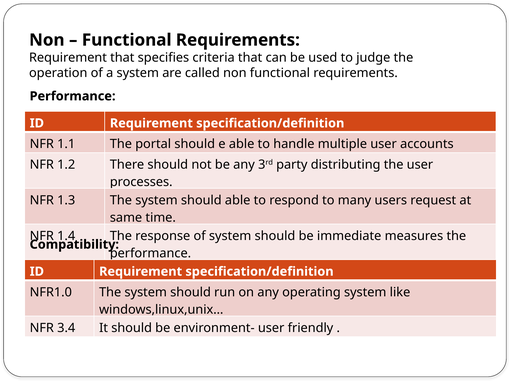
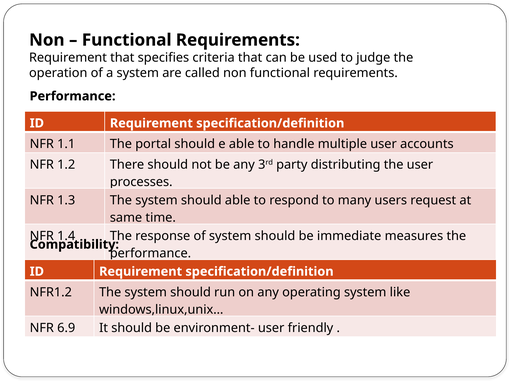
NFR1.0: NFR1.0 -> NFR1.2 (51, 293)
3.4: 3.4 -> 6.9 (66, 328)
